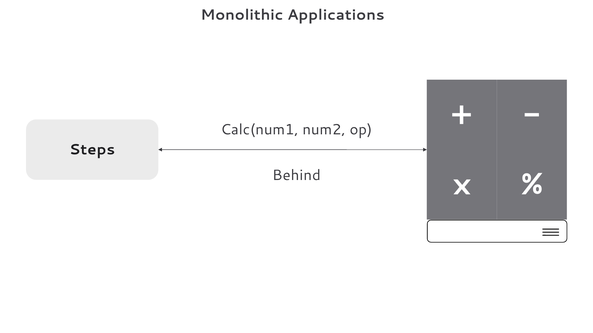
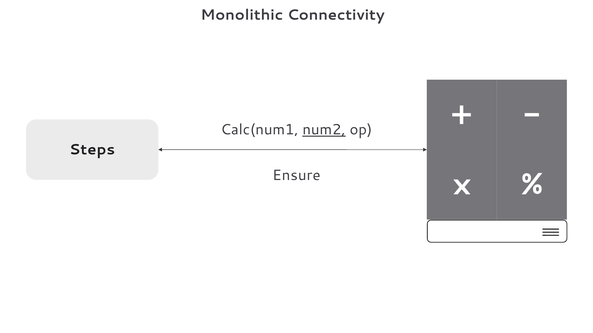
Applications: Applications -> Connectivity (336, 15)
num2 underline: none -> present (324, 130)
Behind: Behind -> Ensure (296, 175)
